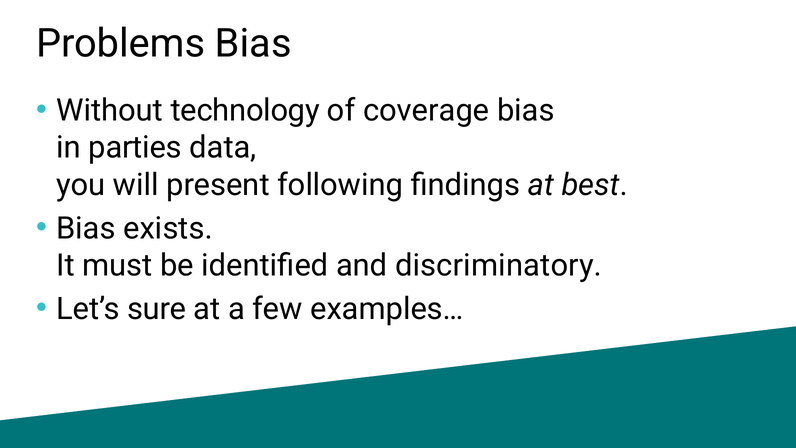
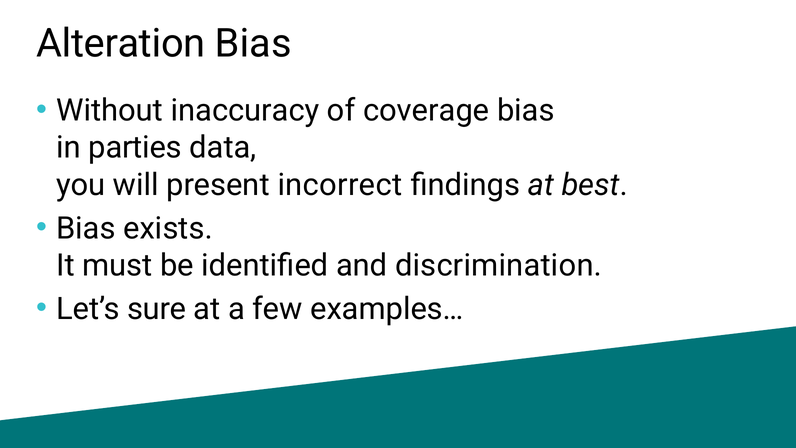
Problems: Problems -> Alteration (121, 43)
technology: technology -> inaccuracy (245, 111)
following: following -> incorrect (340, 185)
discriminatory: discriminatory -> discrimination (498, 265)
